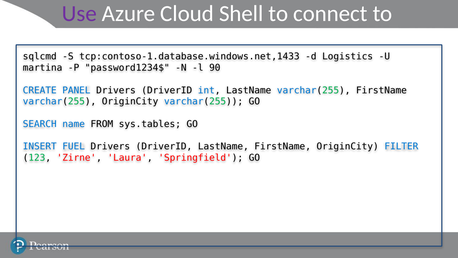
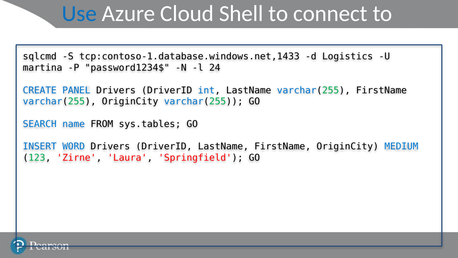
Use colour: purple -> blue (79, 14)
90: 90 -> 24 (215, 68)
FUEL: FUEL -> WORD (74, 146)
FILTER: FILTER -> MEDIUM (401, 146)
